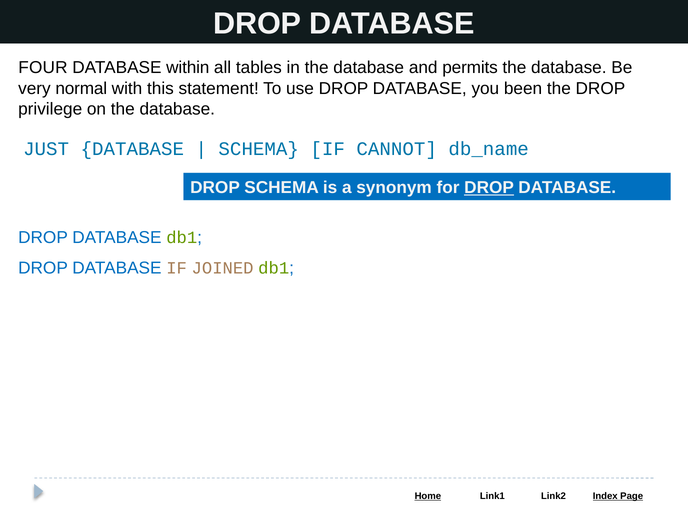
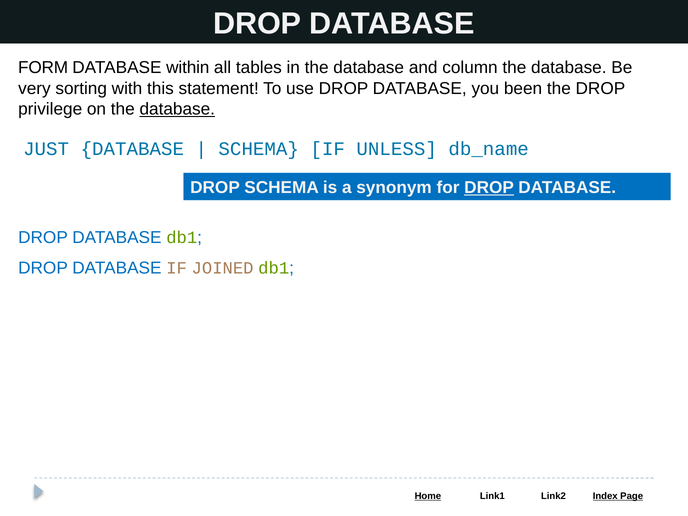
FOUR: FOUR -> FORM (43, 68)
permits: permits -> column (470, 68)
normal: normal -> sorting (81, 88)
database underline: none -> present (177, 109)
CANNOT: CANNOT -> UNLESS (397, 149)
